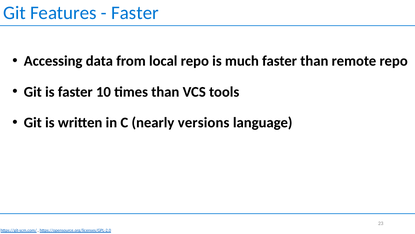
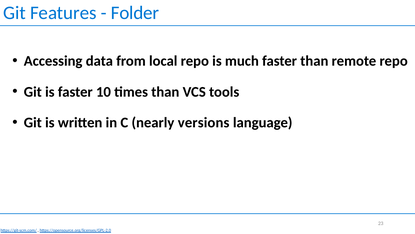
Faster: Faster -> Folder (135, 13)
